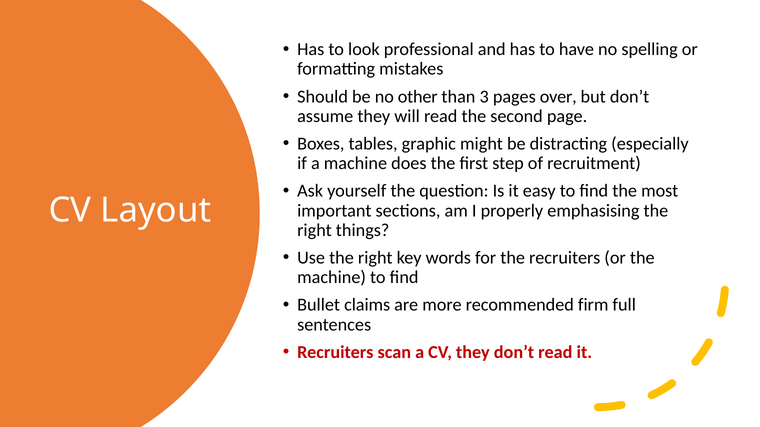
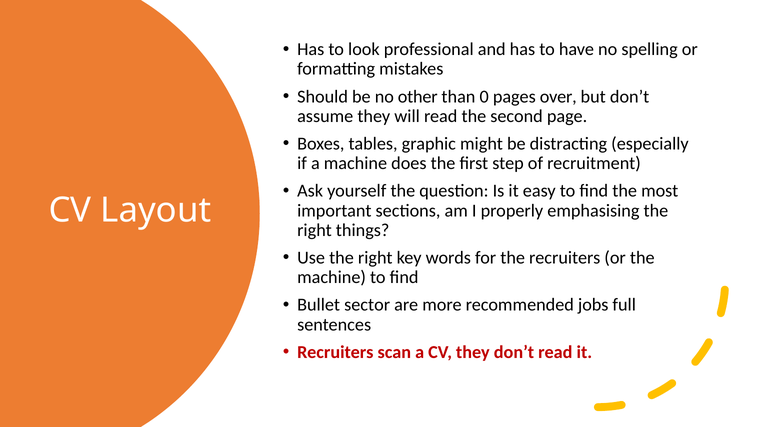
3: 3 -> 0 (484, 97)
claims: claims -> sector (367, 305)
firm: firm -> jobs (593, 305)
